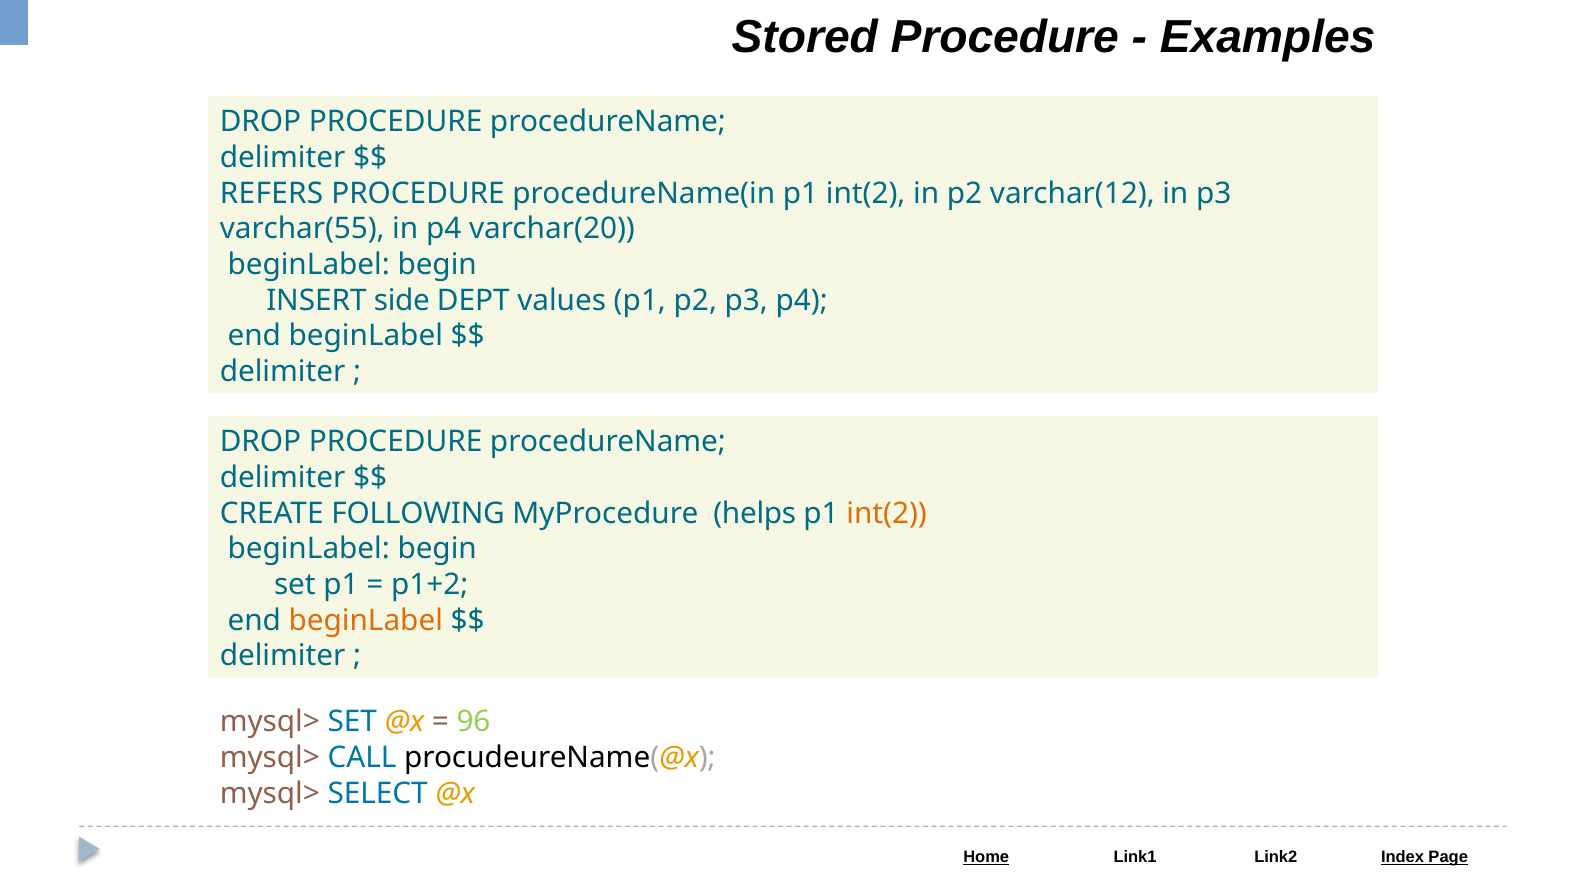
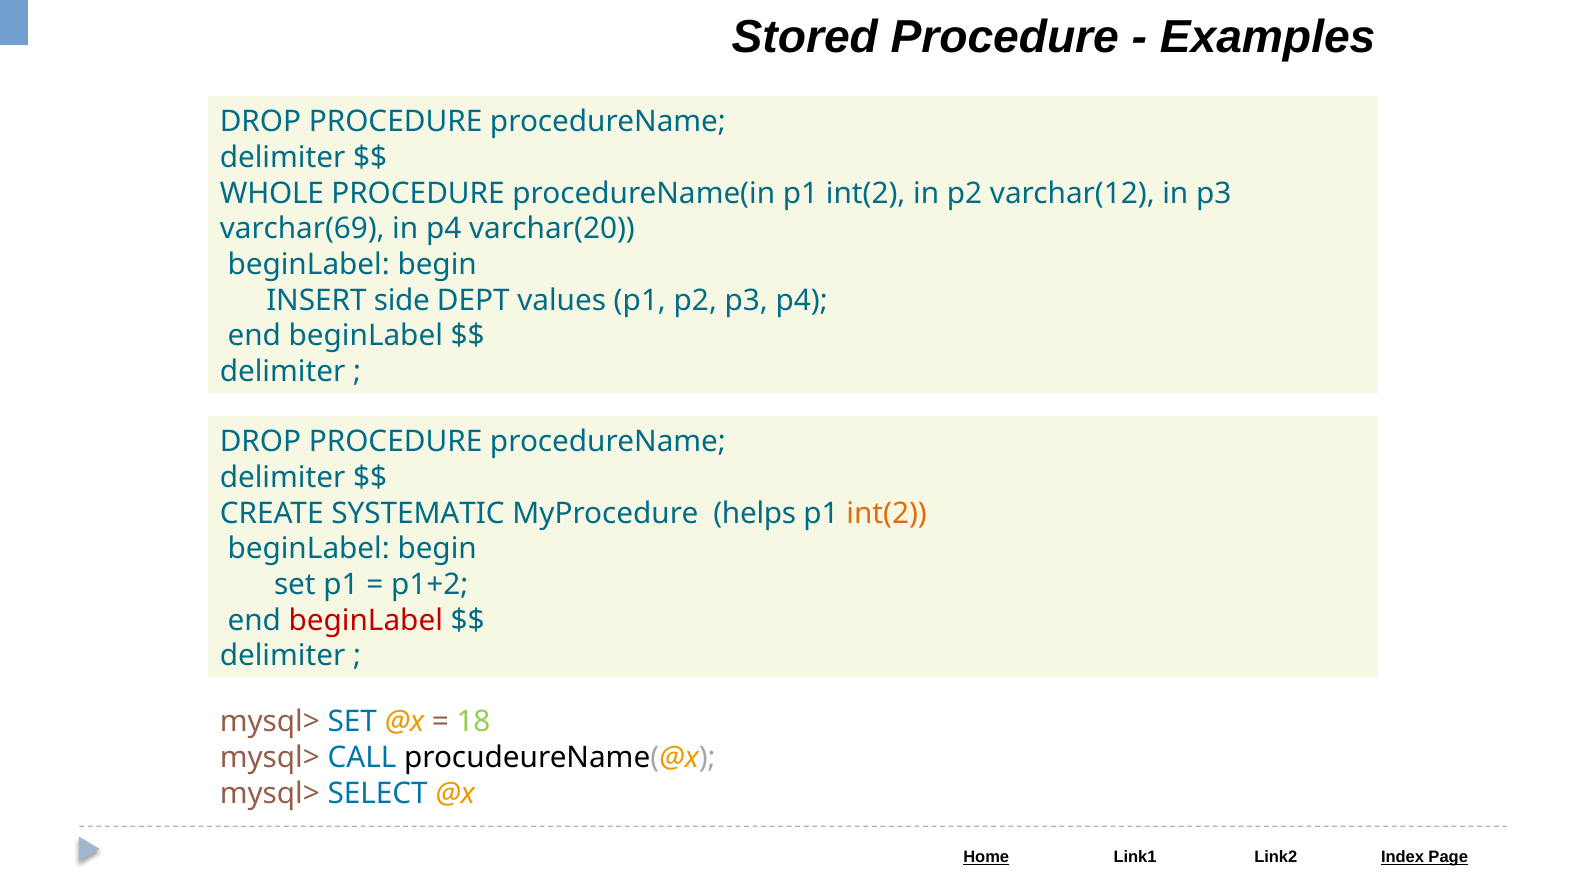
REFERS: REFERS -> WHOLE (272, 193)
varchar(55: varchar(55 -> varchar(69 (302, 229)
FOLLOWING: FOLLOWING -> SYSTEMATIC (418, 513)
beginLabel colour: orange -> red (366, 620)
96: 96 -> 18 (474, 722)
